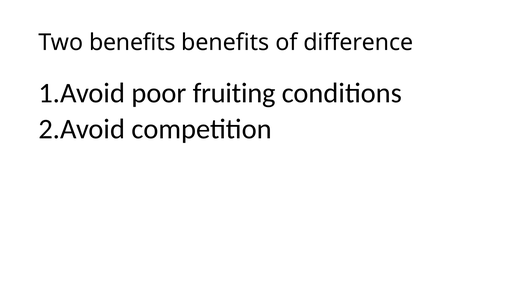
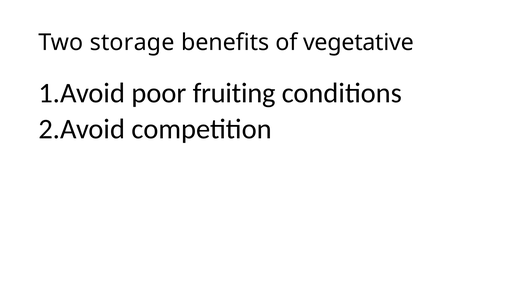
Two benefits: benefits -> storage (132, 43)
difference: difference -> vegetative (358, 43)
